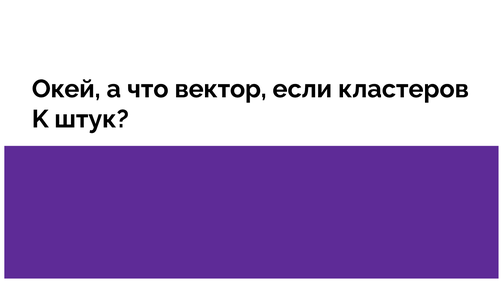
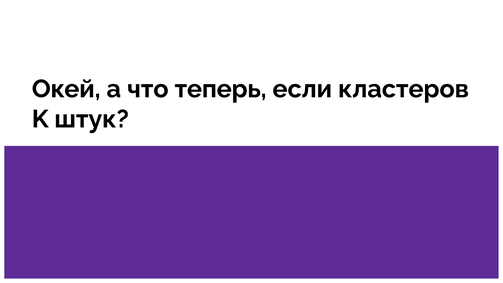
вектор: вектор -> теперь (221, 89)
